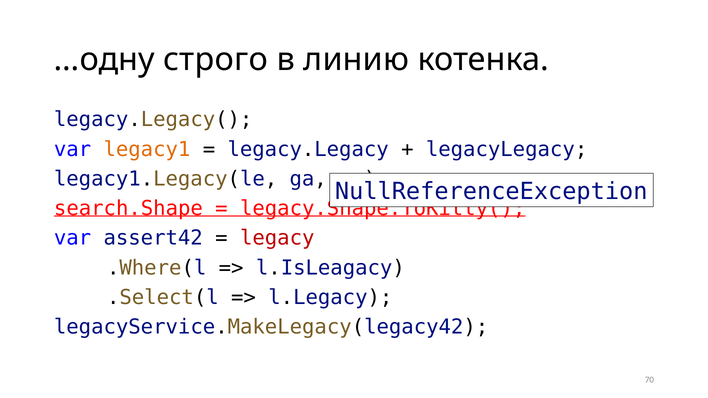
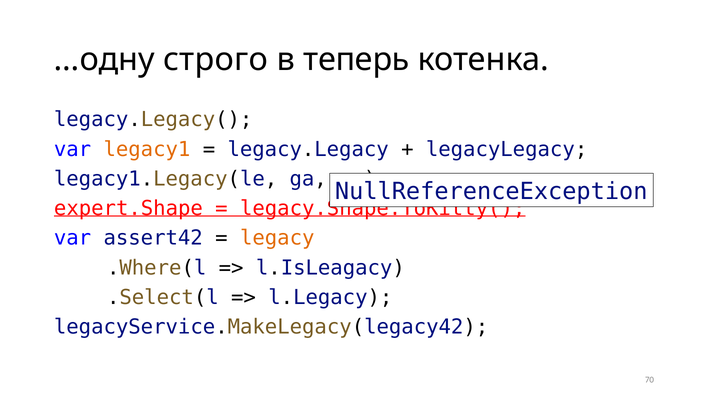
линию: линию -> теперь (356, 59)
search.Shape: search.Shape -> expert.Shape (128, 209)
legacy colour: red -> orange (277, 238)
